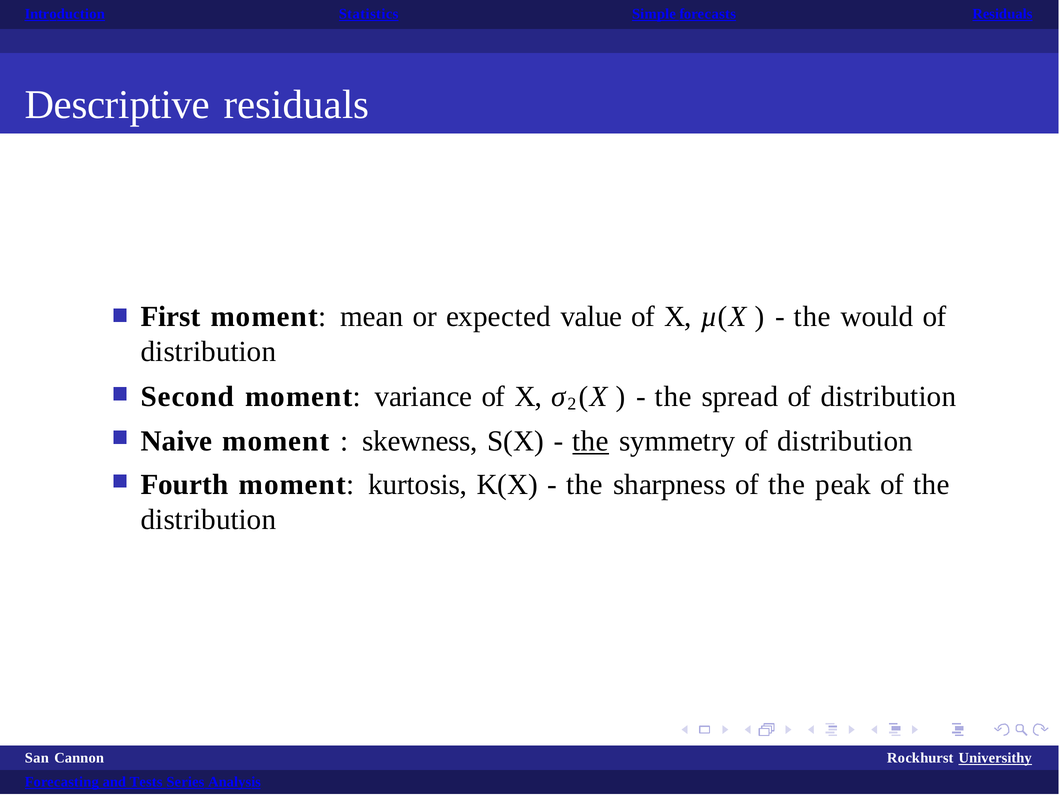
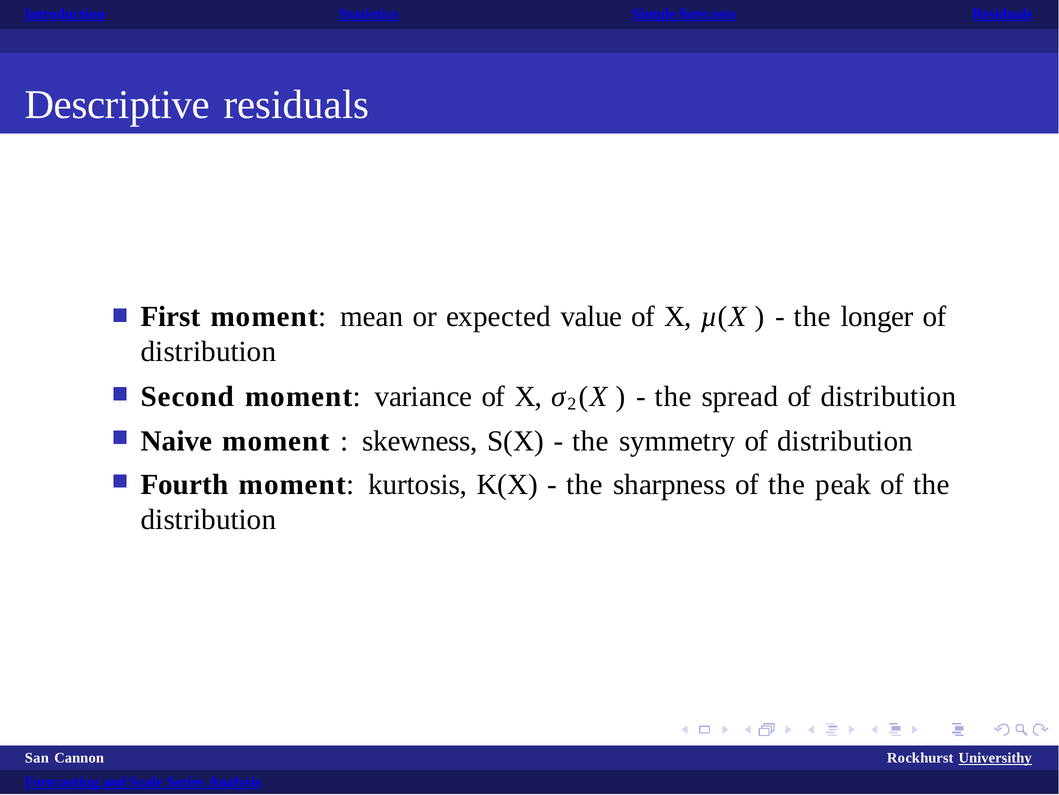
would: would -> longer (877, 316)
the underline: present -> none (591, 441)
Tests: Tests -> Scale (146, 782)
